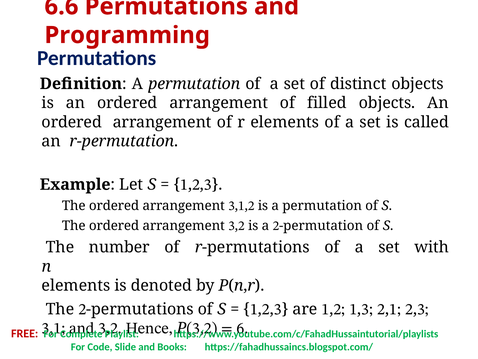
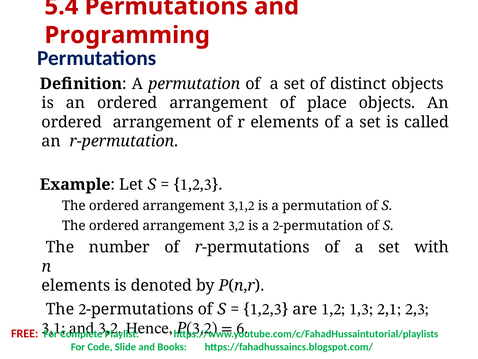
6.6: 6.6 -> 5.4 (61, 6)
filled: filled -> place (327, 103)
